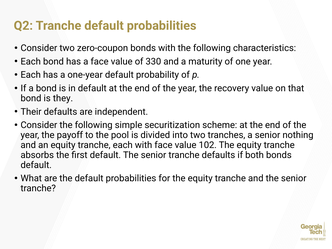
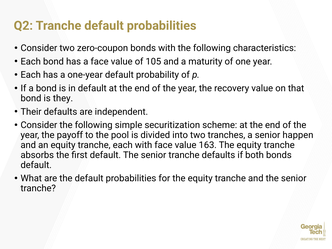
330: 330 -> 105 (153, 62)
nothing: nothing -> happen (298, 135)
102: 102 -> 163 (208, 145)
